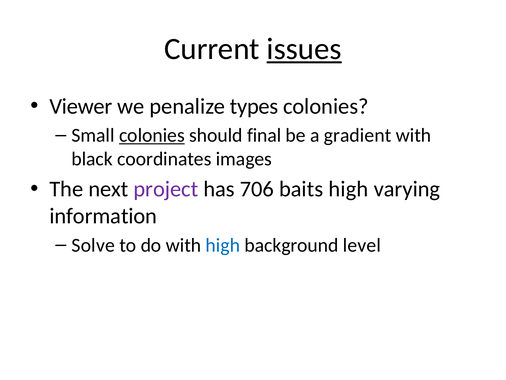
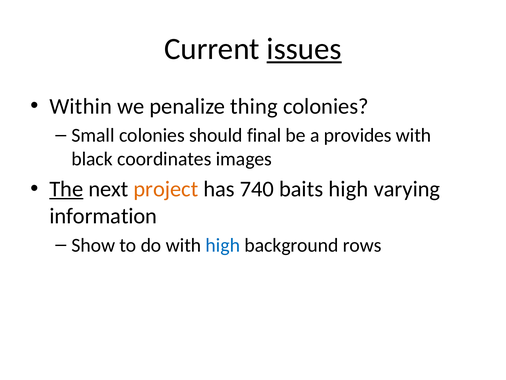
Viewer: Viewer -> Within (81, 106)
types: types -> thing (254, 106)
colonies underline: present -> none (152, 135)
gradient: gradient -> provides (358, 135)
The underline: none -> present (66, 189)
project colour: purple -> orange (166, 189)
706: 706 -> 740 (257, 189)
Solve: Solve -> Show (93, 245)
level: level -> rows (362, 245)
